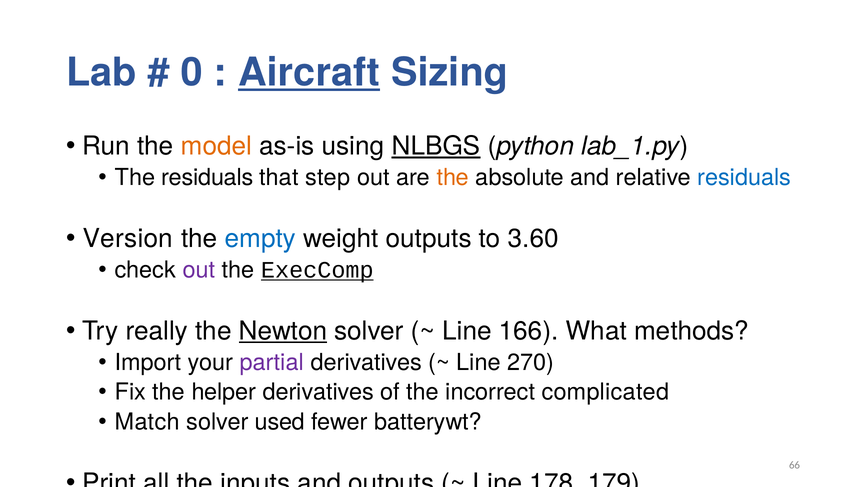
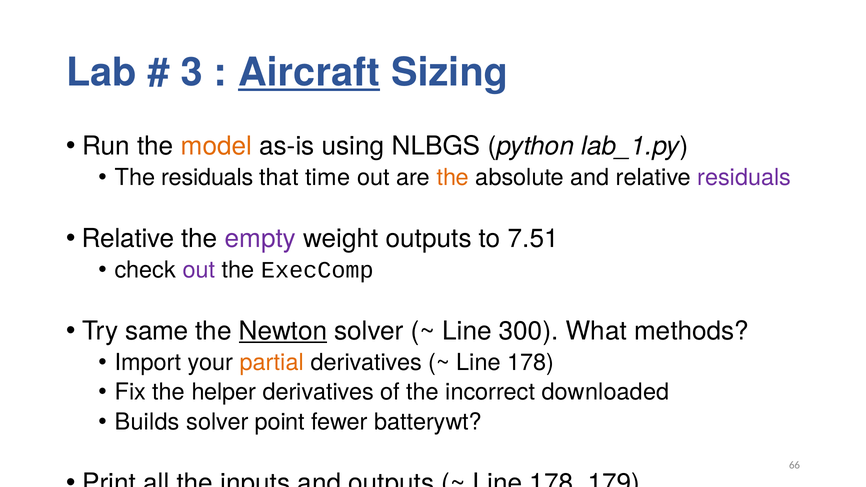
0: 0 -> 3 (192, 73)
NLBGS underline: present -> none (436, 146)
step: step -> time (328, 178)
residuals colour: blue -> purple (744, 178)
Version: Version -> Relative (128, 239)
empty colour: blue -> purple (260, 239)
3.60: 3.60 -> 7.51 (533, 239)
ExecComp underline: present -> none (317, 270)
really: really -> same (157, 331)
166: 166 -> 300 (529, 331)
partial colour: purple -> orange (272, 362)
270: 270 -> 178 (531, 362)
complicated: complicated -> downloaded (605, 392)
Match: Match -> Builds (147, 422)
used: used -> point (280, 422)
